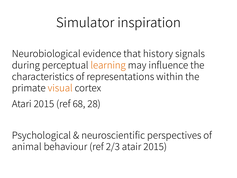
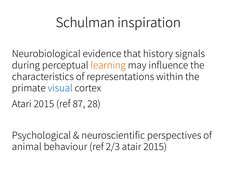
Simulator: Simulator -> Schulman (85, 23)
visual colour: orange -> blue (60, 88)
68: 68 -> 87 (79, 104)
